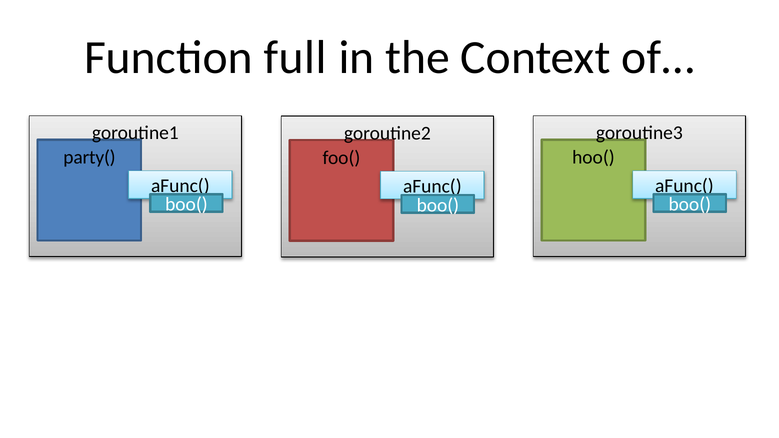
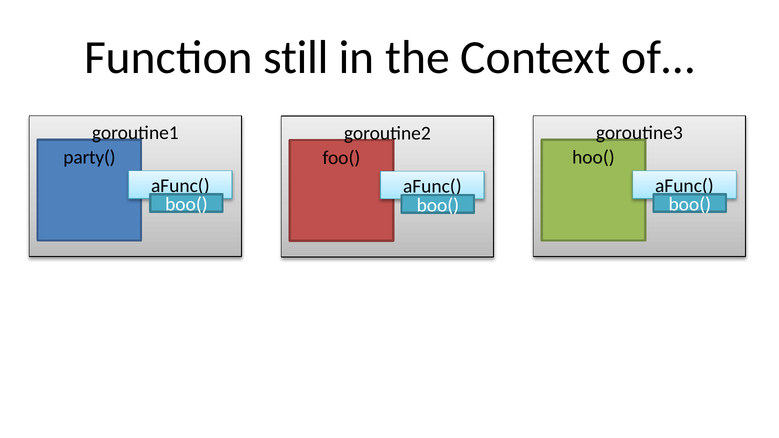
full: full -> still (296, 57)
